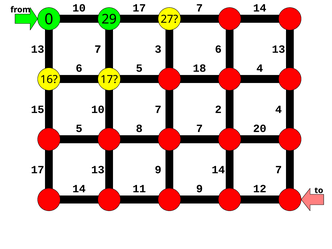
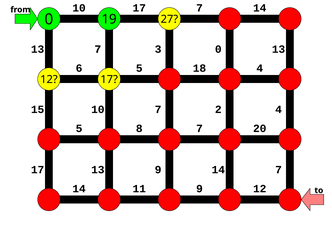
29: 29 -> 19 (109, 19)
6: 6 -> 0 (218, 49)
16: 16 -> 12 (49, 79)
